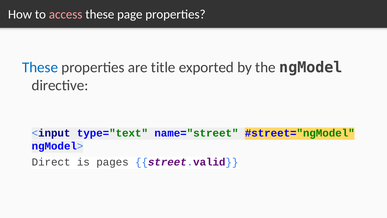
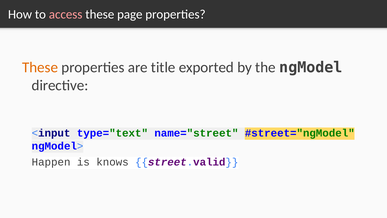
These colour: blue -> orange (40, 67)
Direct: Direct -> Happen (51, 162)
pages: pages -> knows (112, 162)
